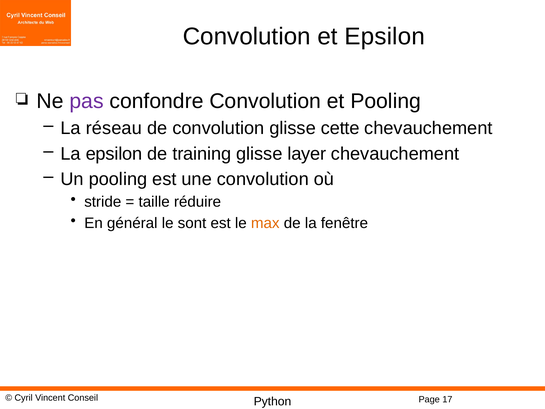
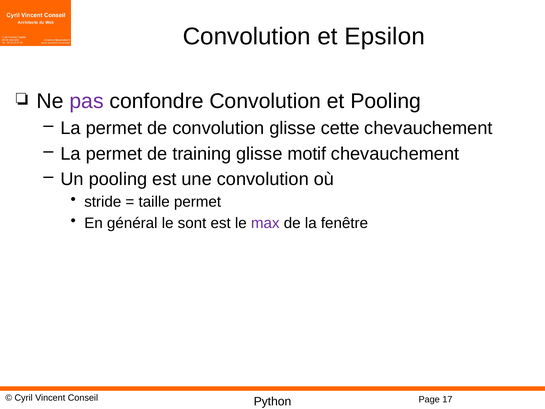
réseau: réseau -> permet (114, 128)
epsilon: epsilon -> permet (114, 154)
layer: layer -> motif (307, 154)
taille réduire: réduire -> permet (197, 202)
max colour: orange -> purple (265, 223)
